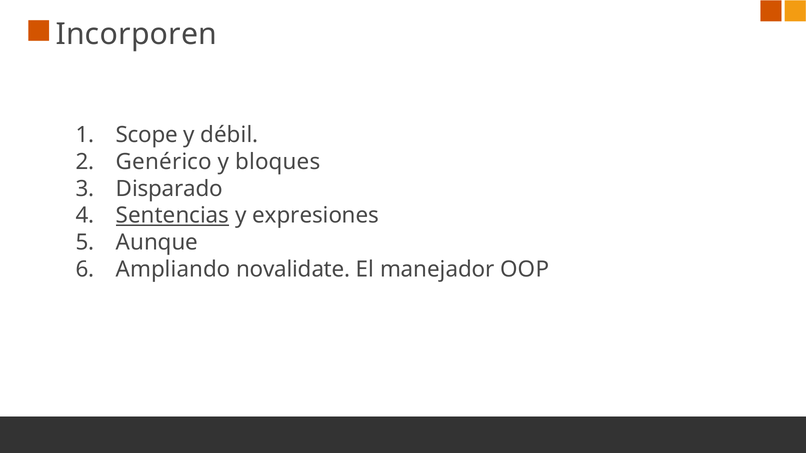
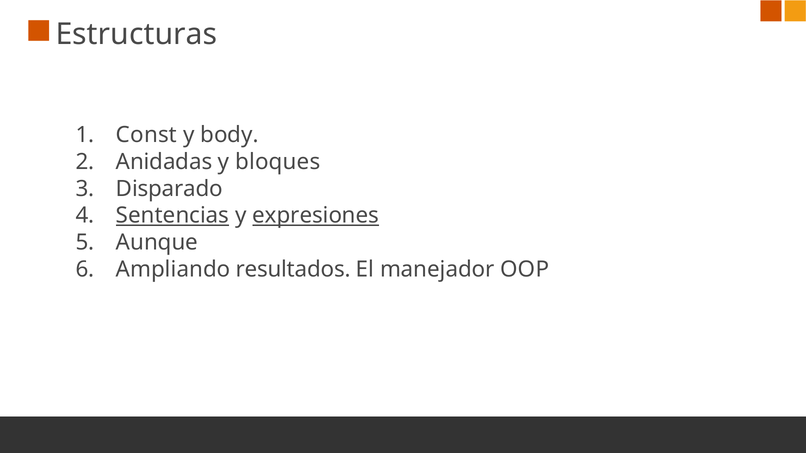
Incorporen: Incorporen -> Estructuras (136, 34)
Scope: Scope -> Const (147, 135)
débil: débil -> body (229, 135)
Genérico: Genérico -> Anidadas (164, 162)
expresiones underline: none -> present (316, 216)
novalidate: novalidate -> resultados (293, 269)
